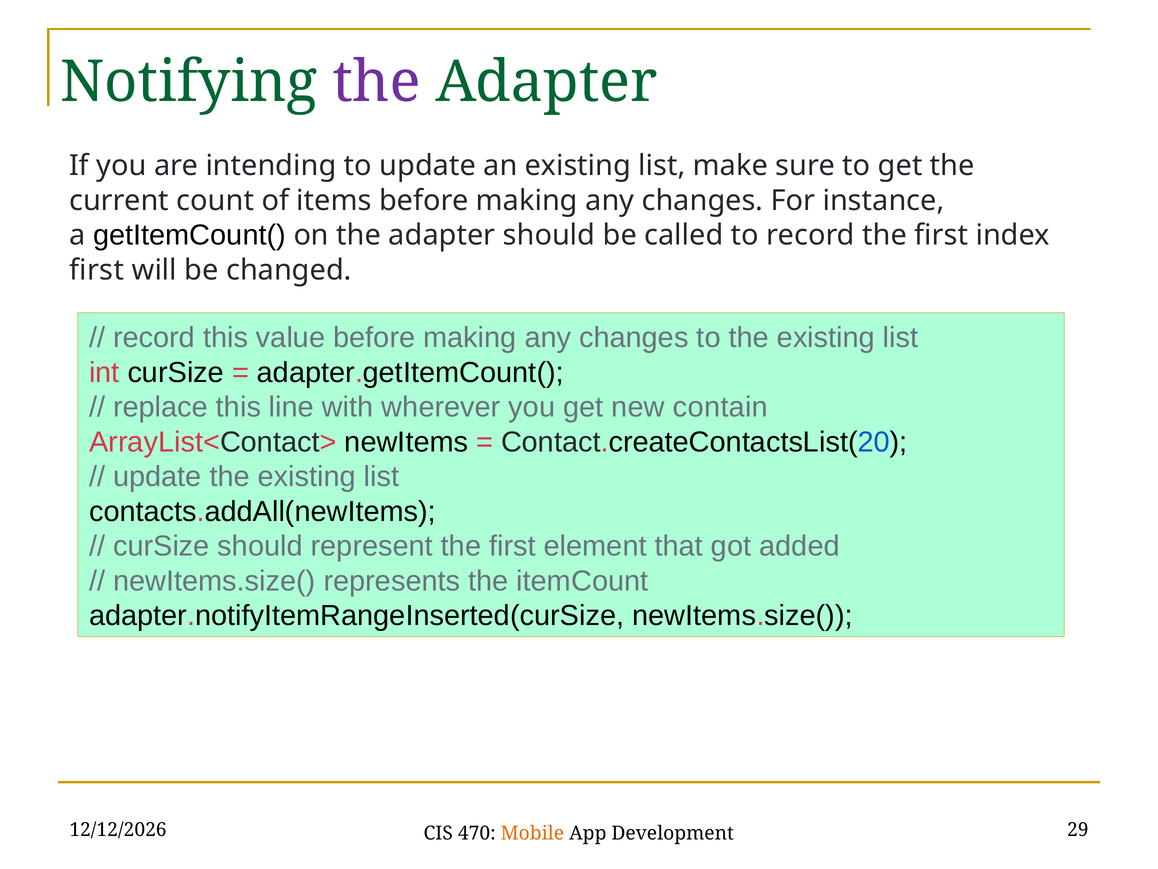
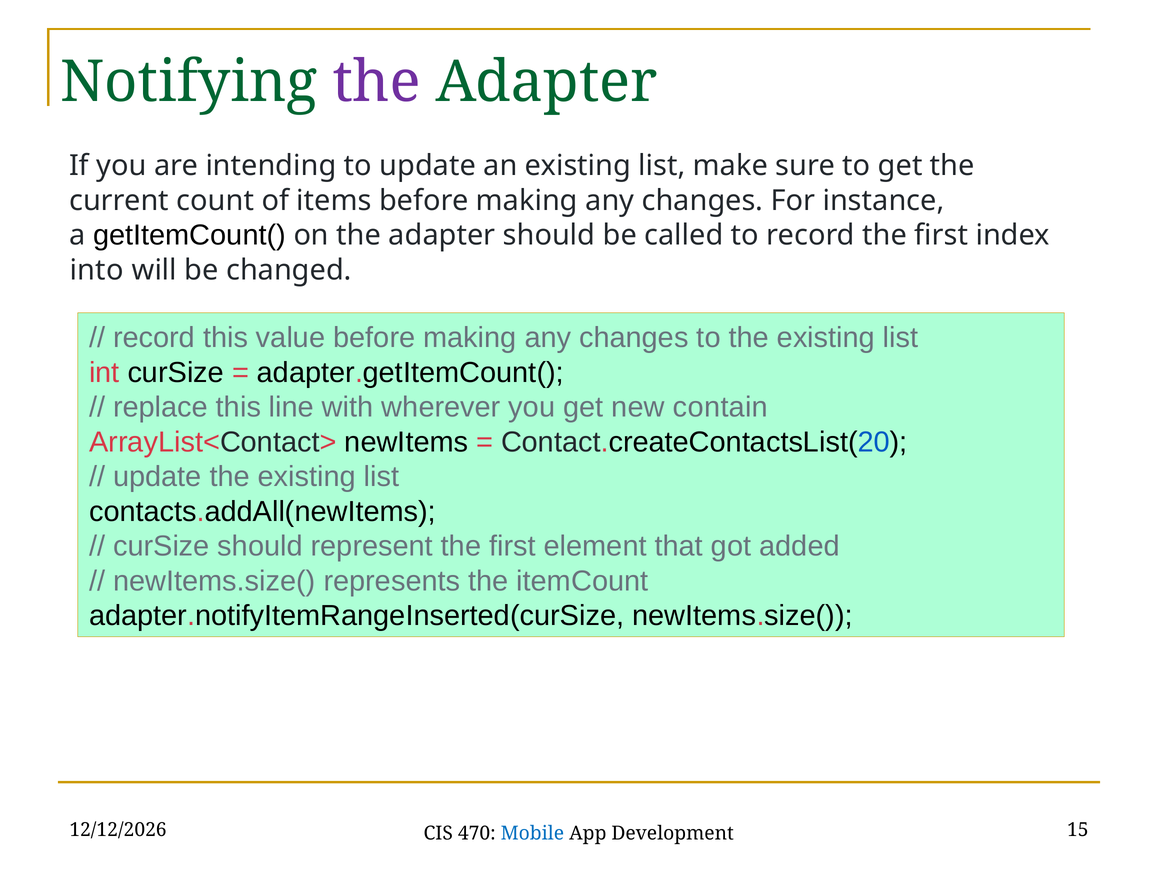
first: first -> into (97, 270)
Mobile colour: orange -> blue (532, 833)
29: 29 -> 15 (1078, 829)
